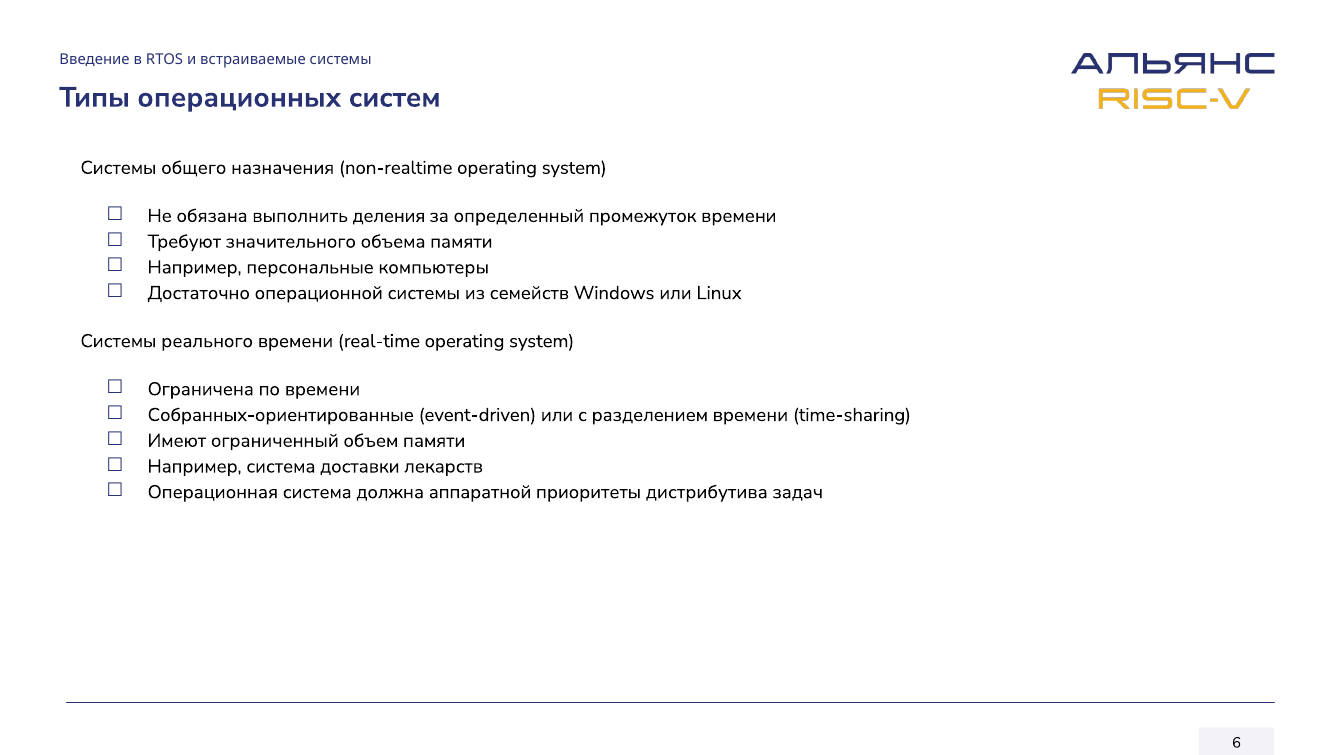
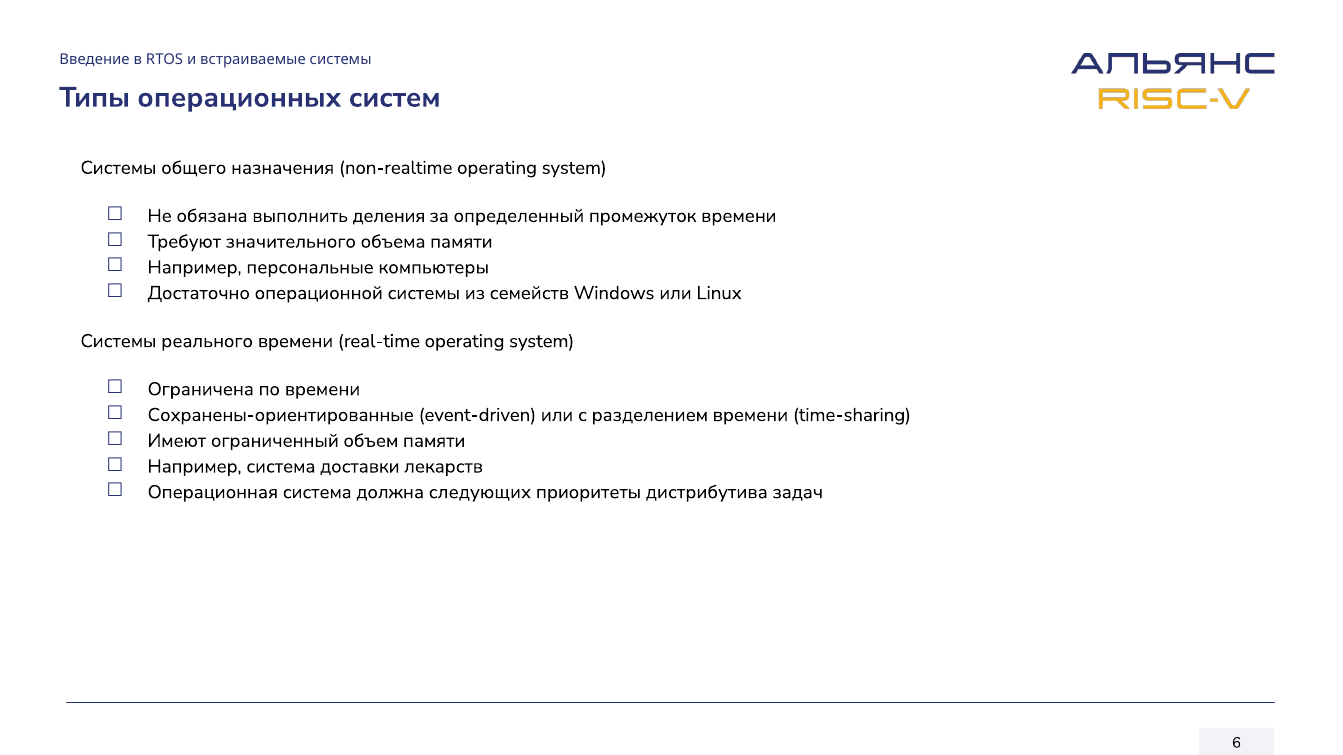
Собранных-ориентированные: Собранных-ориентированные -> Сохранены-ориентированные (281, 415)
аппаратной: аппаратной -> следующих (480, 492)
